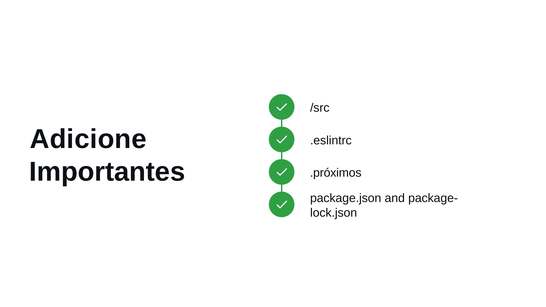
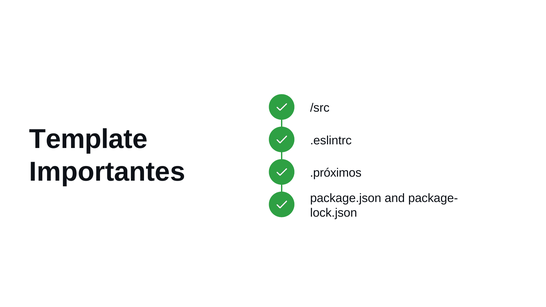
Adicione: Adicione -> Template (88, 139)
